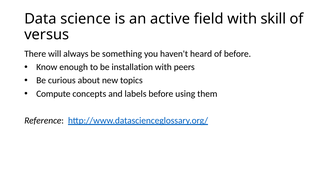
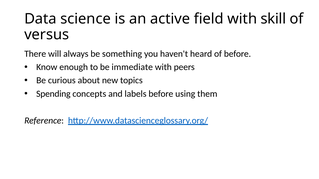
installation: installation -> immediate (132, 67)
Compute: Compute -> Spending (53, 94)
